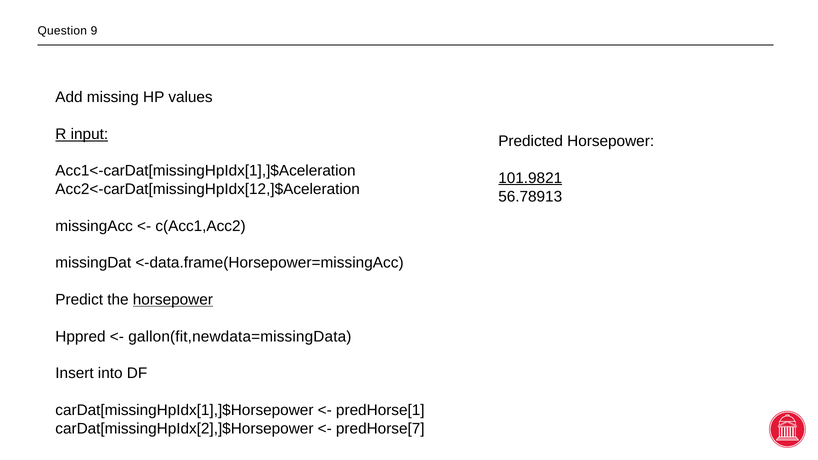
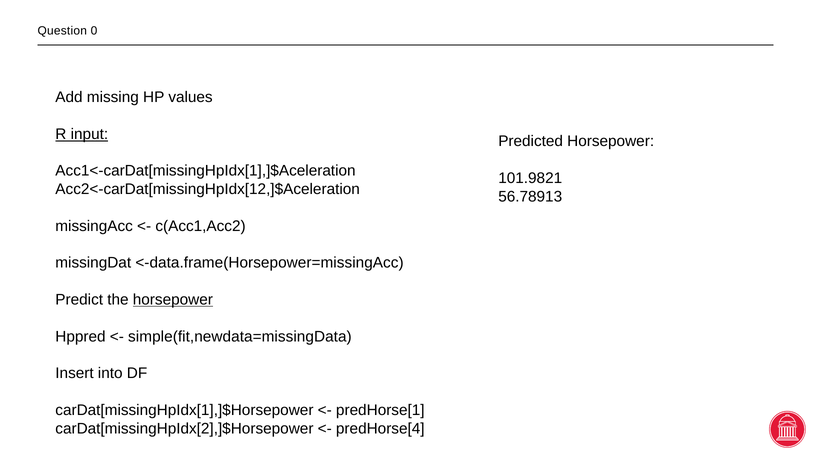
9: 9 -> 0 (94, 31)
101.9821 underline: present -> none (530, 178)
gallon(fit,newdata=missingData: gallon(fit,newdata=missingData -> simple(fit,newdata=missingData (240, 337)
predHorse[7: predHorse[7 -> predHorse[4 (380, 429)
